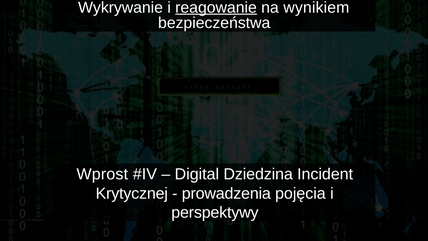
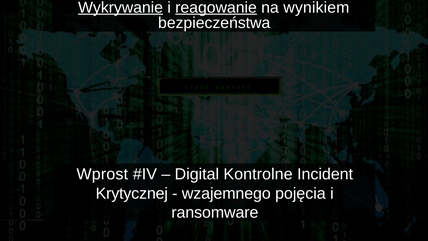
Wykrywanie underline: none -> present (121, 7)
Dziedzina: Dziedzina -> Kontrolne (258, 174)
prowadzenia: prowadzenia -> wzajemnego (226, 193)
perspektywy: perspektywy -> ransomware (215, 212)
